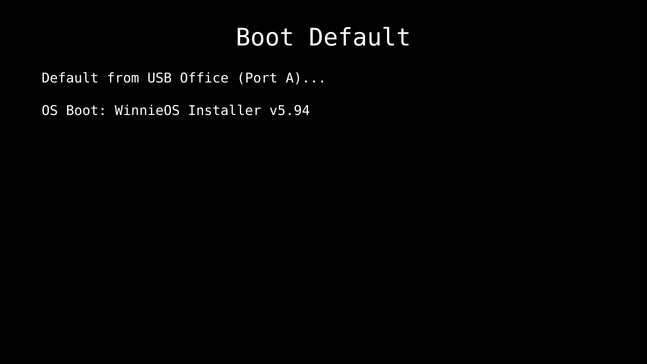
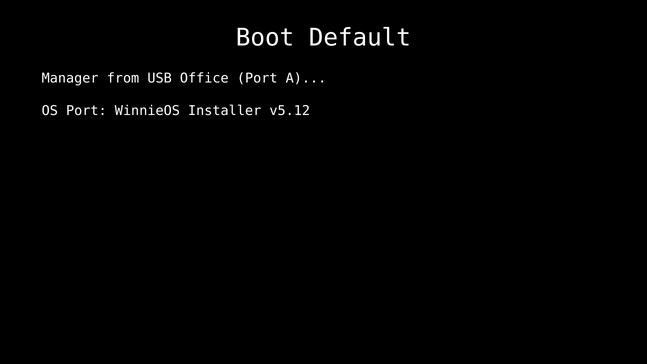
Default: Default -> Manager (70, 78)
OS Boot: Boot -> Port (86, 111)
v5.94: v5.94 -> v5.12 (290, 111)
